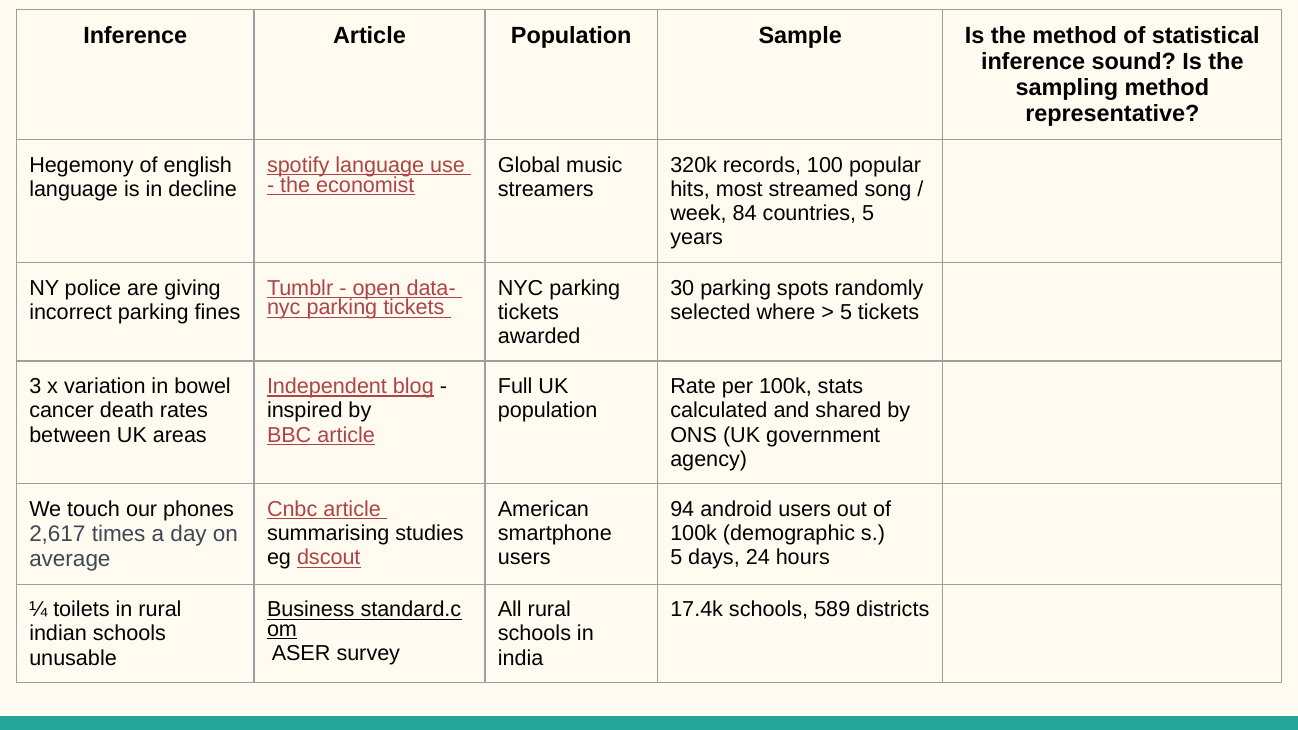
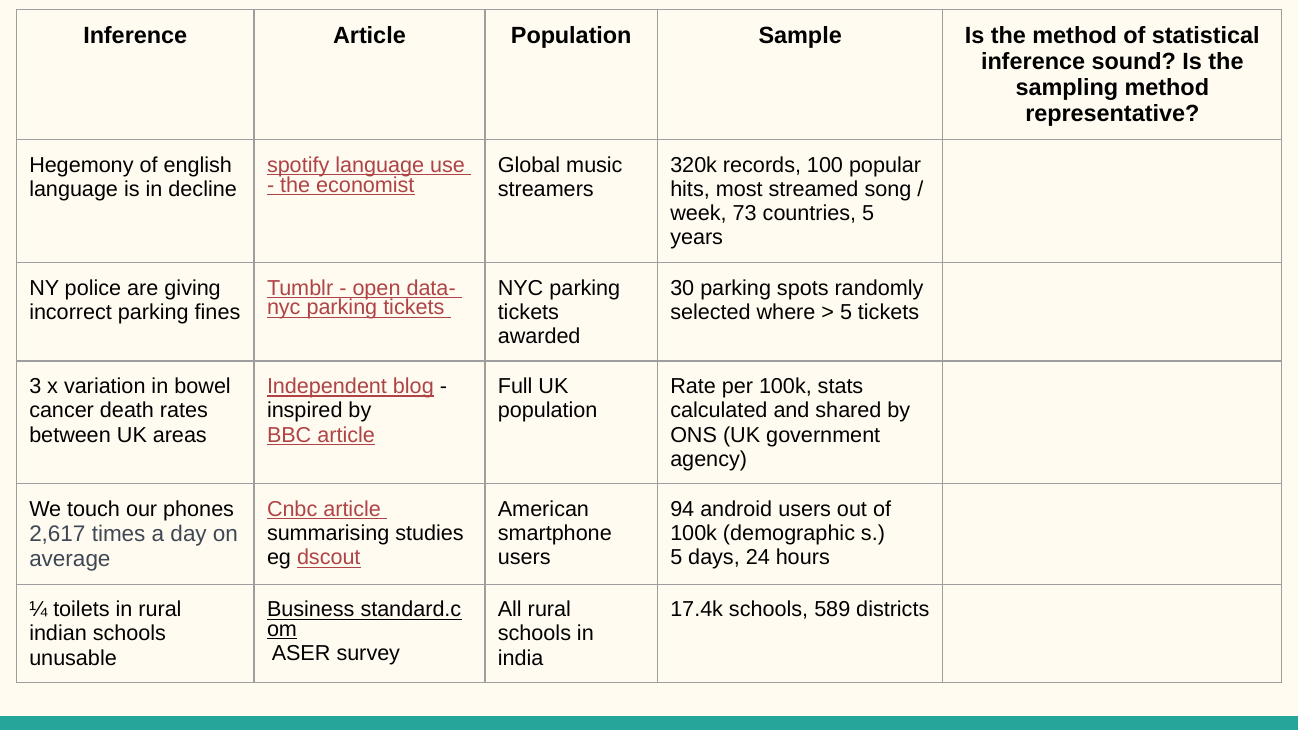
84: 84 -> 73 (745, 214)
